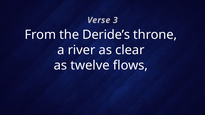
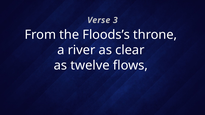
Deride’s: Deride’s -> Floods’s (106, 35)
